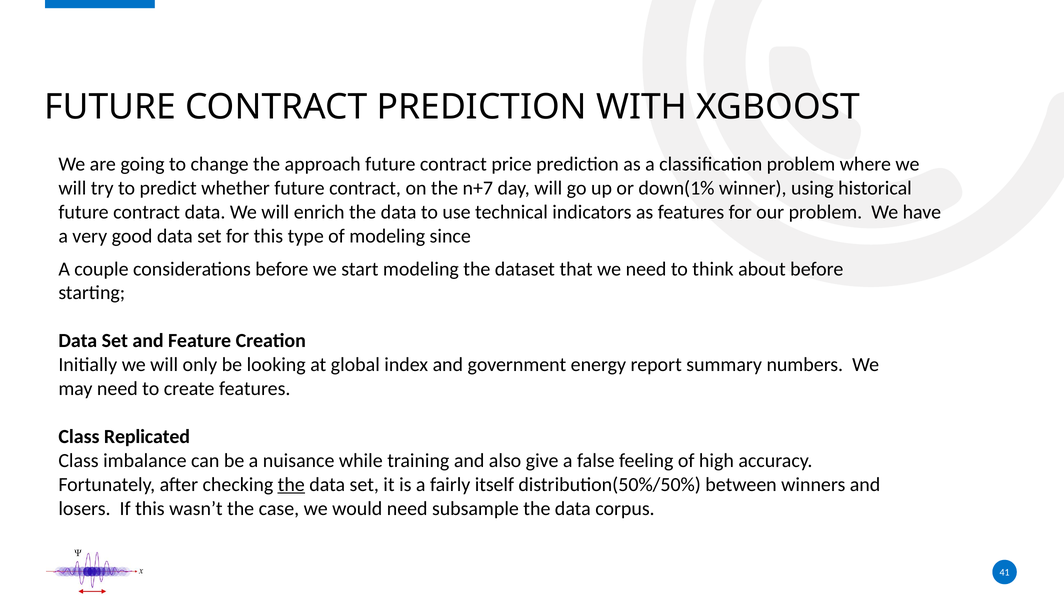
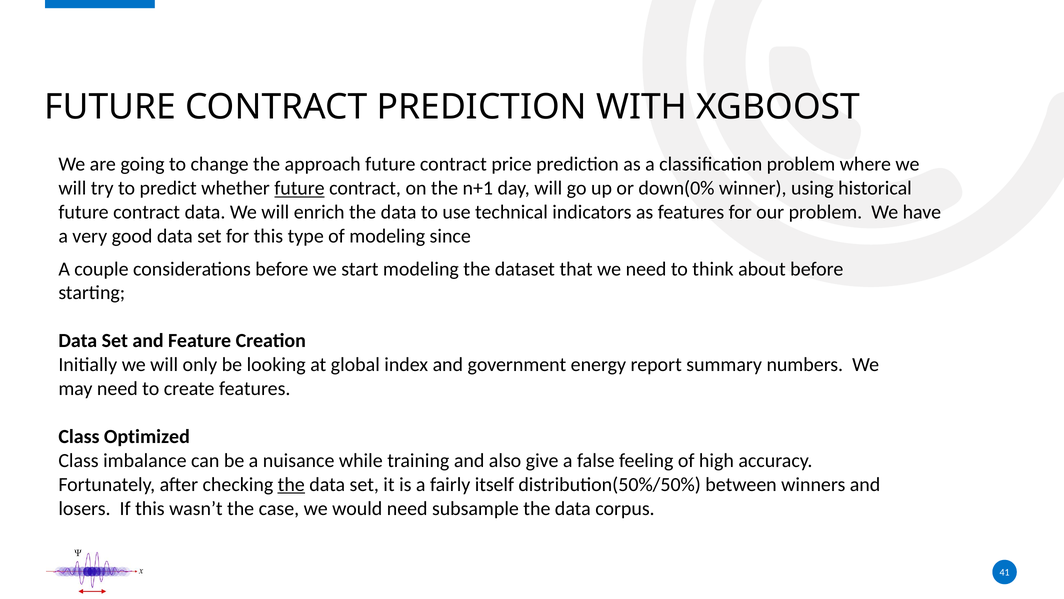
future underline: none -> present (299, 188)
n+7: n+7 -> n+1 (478, 188)
down(1%: down(1% -> down(0% (676, 188)
Replicated: Replicated -> Optimized (147, 436)
